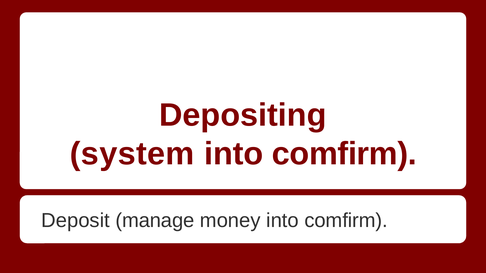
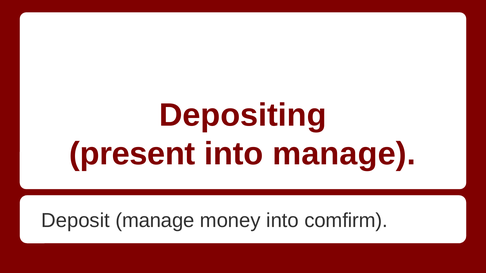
system: system -> present (132, 154)
comfirm: comfirm -> manage (344, 154)
